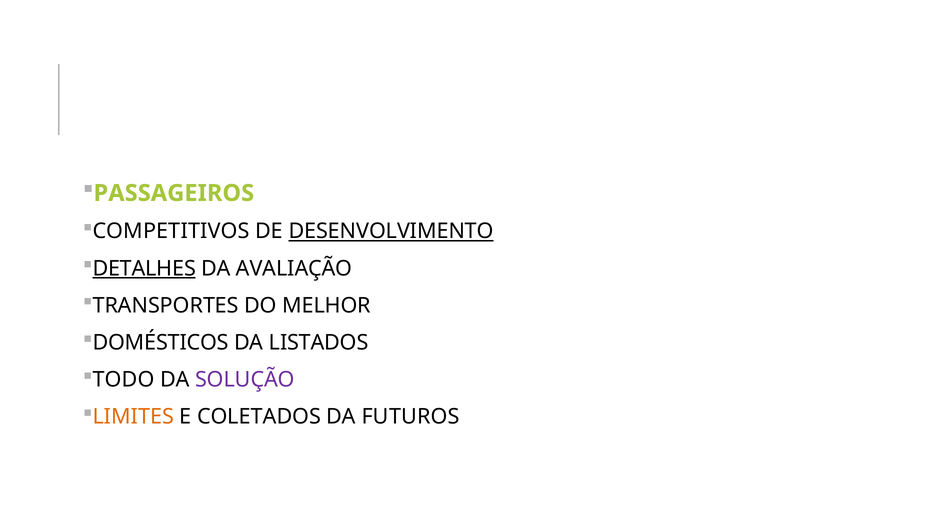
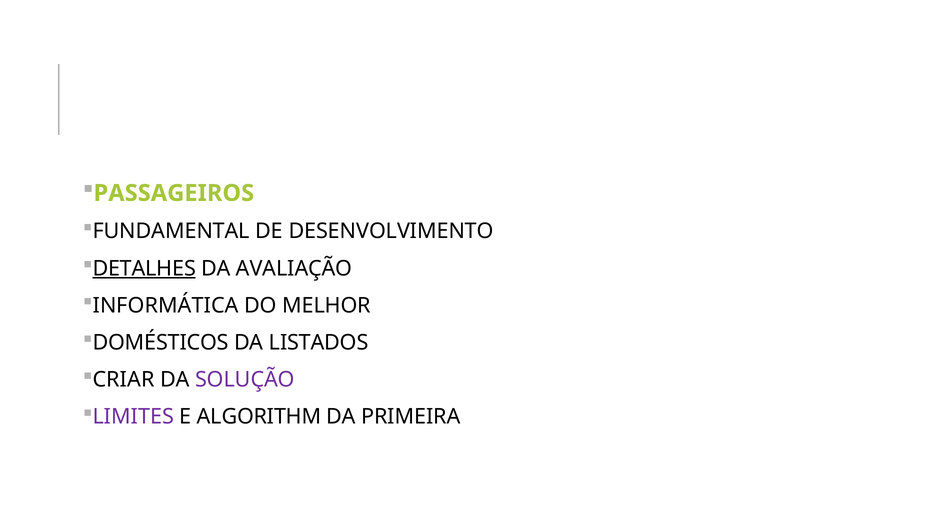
COMPETITIVOS: COMPETITIVOS -> FUNDAMENTAL (171, 231)
DESENVOLVIMENTO underline: present -> none (391, 231)
TRANSPORTES: TRANSPORTES -> INFORMÁTICA (166, 305)
TODO: TODO -> CRIAR (124, 379)
LIMITES colour: orange -> purple (133, 416)
COLETADOS: COLETADOS -> ALGORITHM (259, 416)
FUTUROS: FUTUROS -> PRIMEIRA (411, 416)
